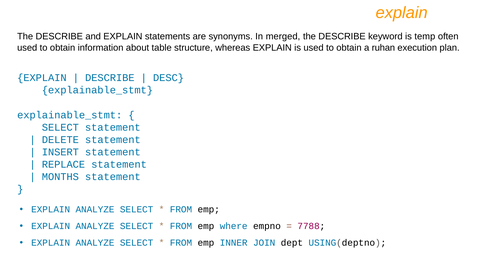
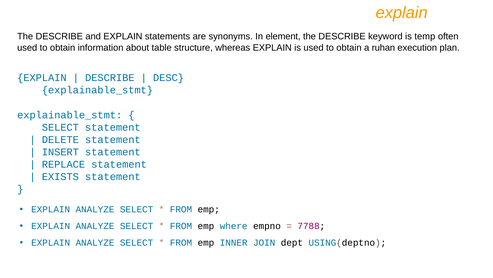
merged: merged -> element (283, 36)
MONTHS: MONTHS -> EXISTS (60, 176)
